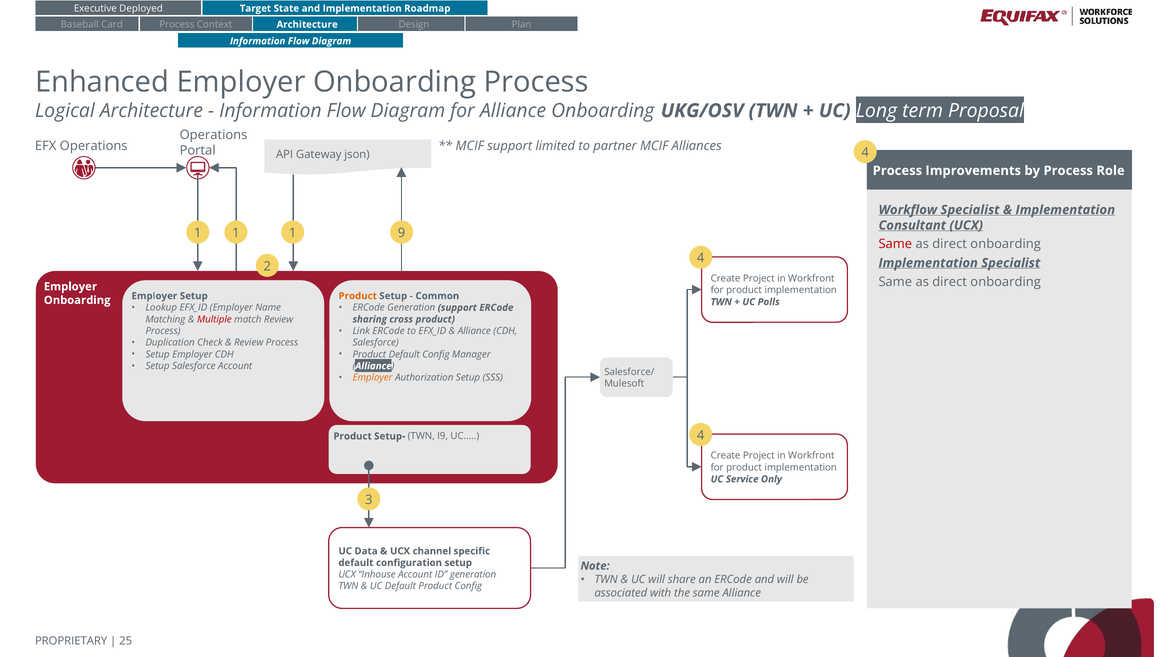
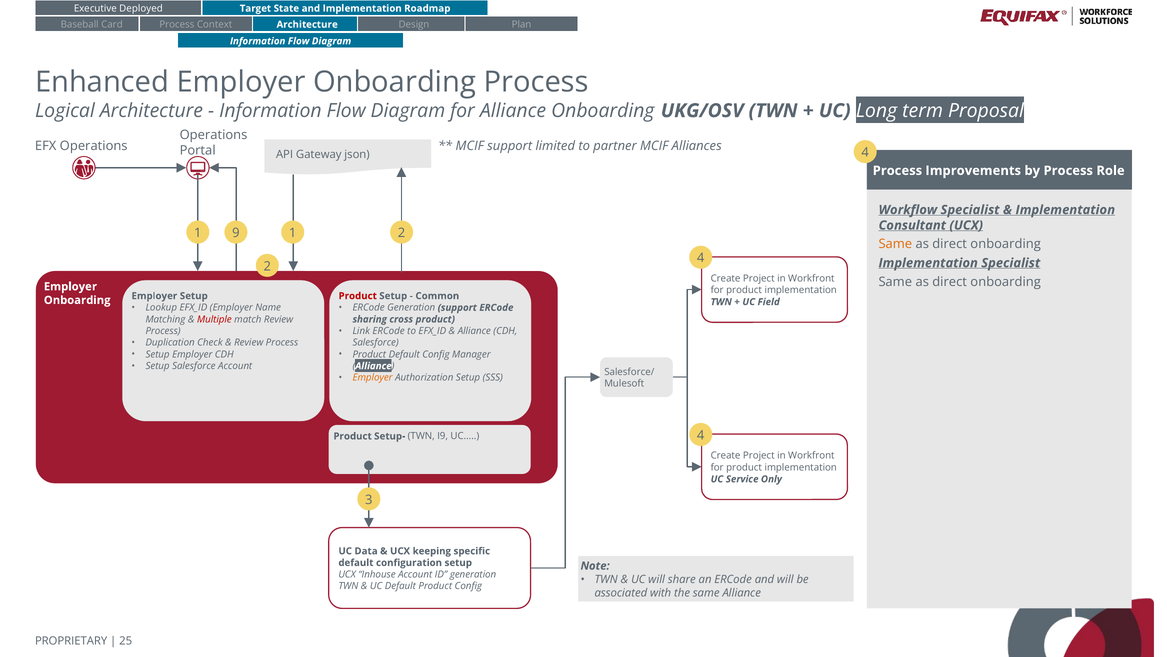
1: 1 -> 9 (236, 233)
1 9: 9 -> 2 (402, 233)
Same colour: red -> orange (895, 244)
Product colour: orange -> red (358, 296)
Polls: Polls -> Field (769, 302)
channel: channel -> keeping (432, 551)
